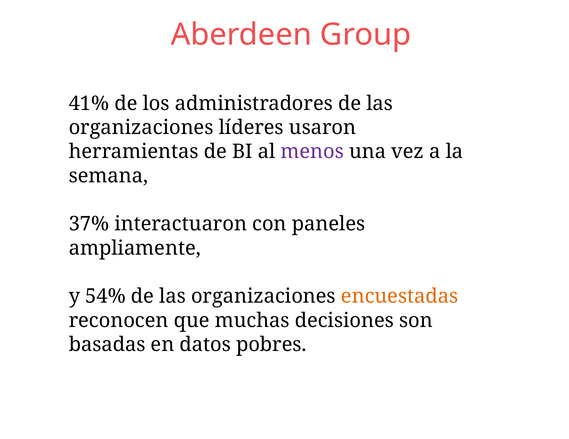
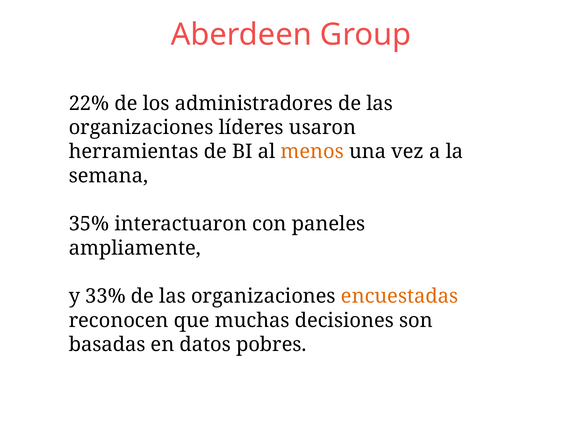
41%: 41% -> 22% (89, 104)
menos colour: purple -> orange (312, 152)
37%: 37% -> 35% (89, 224)
54%: 54% -> 33% (106, 297)
